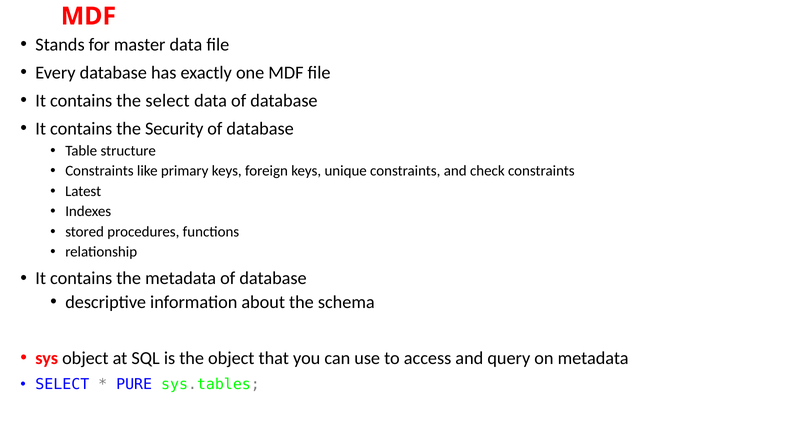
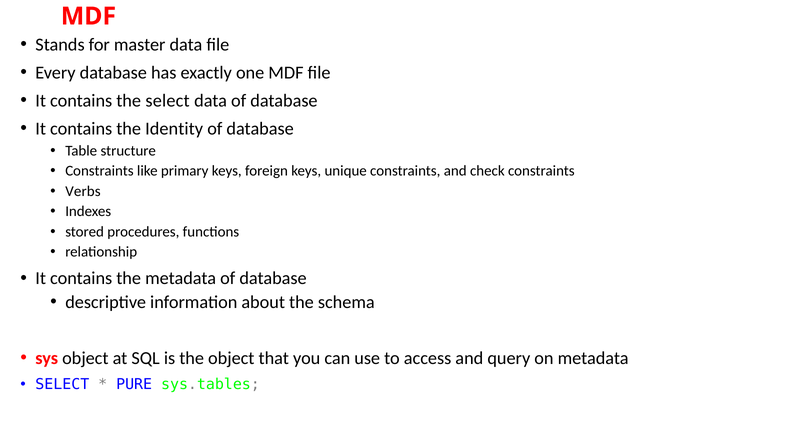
Security: Security -> Identity (174, 129)
Latest: Latest -> Verbs (83, 191)
